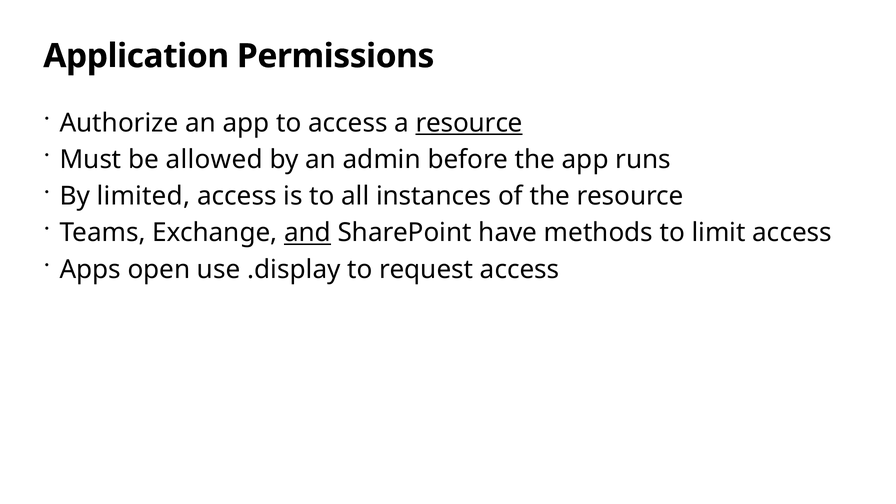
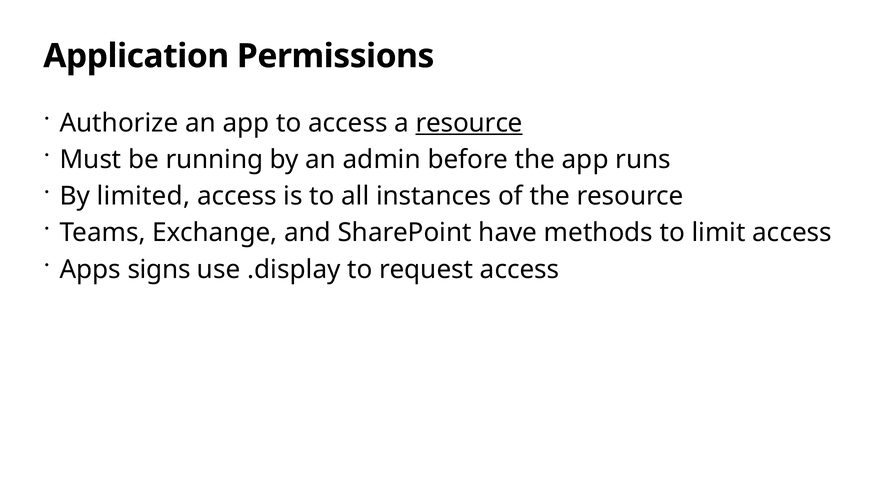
allowed: allowed -> running (214, 160)
and underline: present -> none (308, 233)
open: open -> signs (159, 269)
